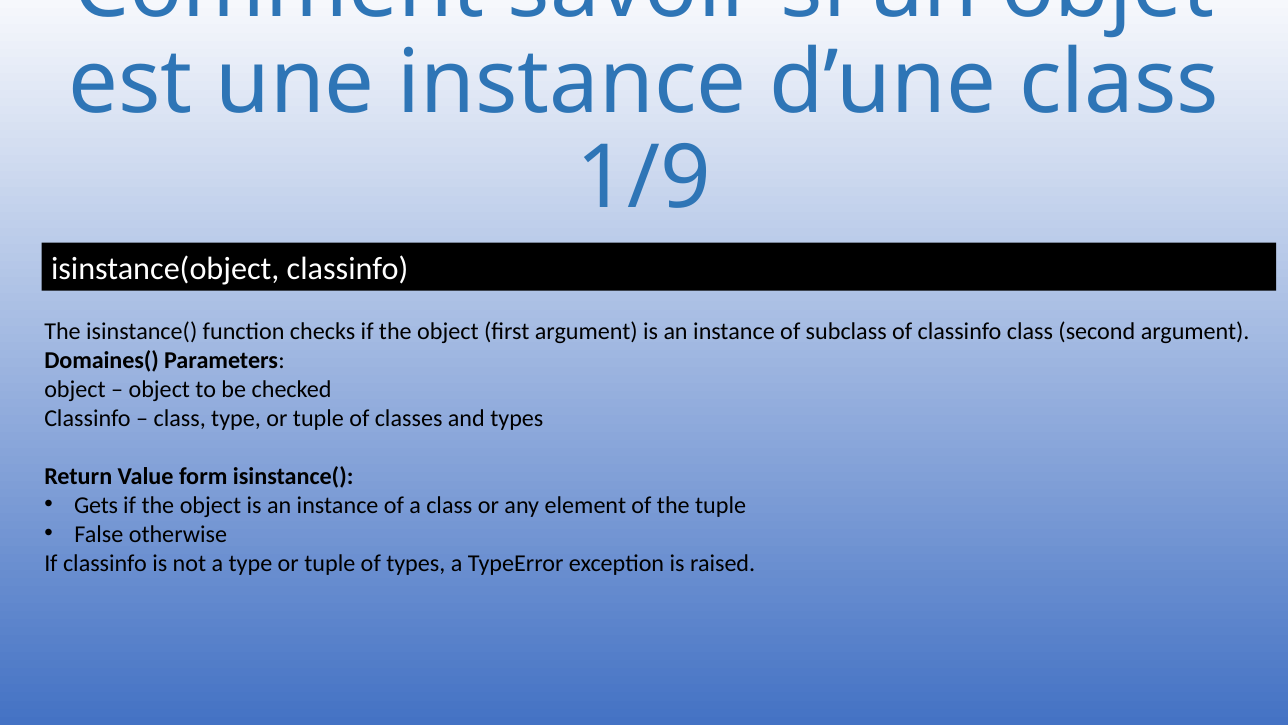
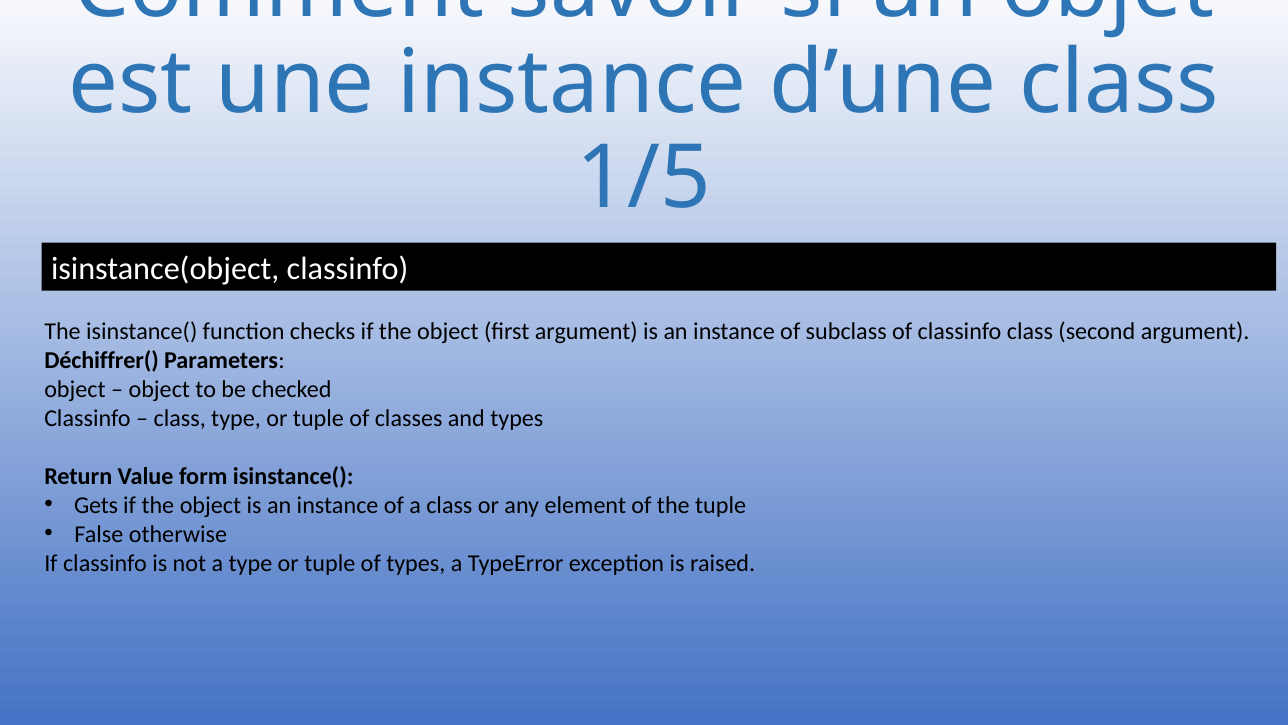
1/9: 1/9 -> 1/5 (644, 178)
Domaines(: Domaines( -> Déchiffrer( (102, 360)
